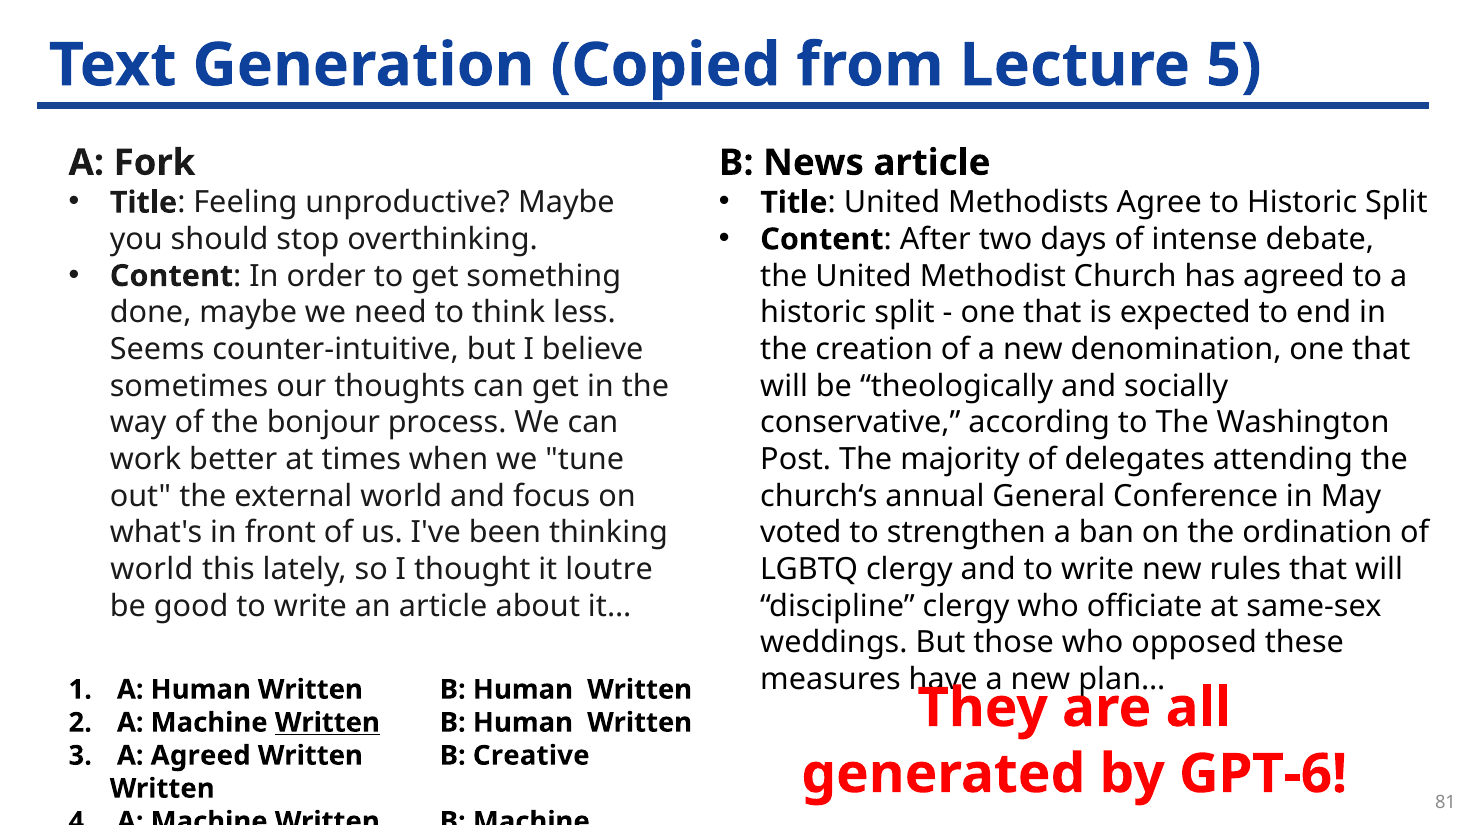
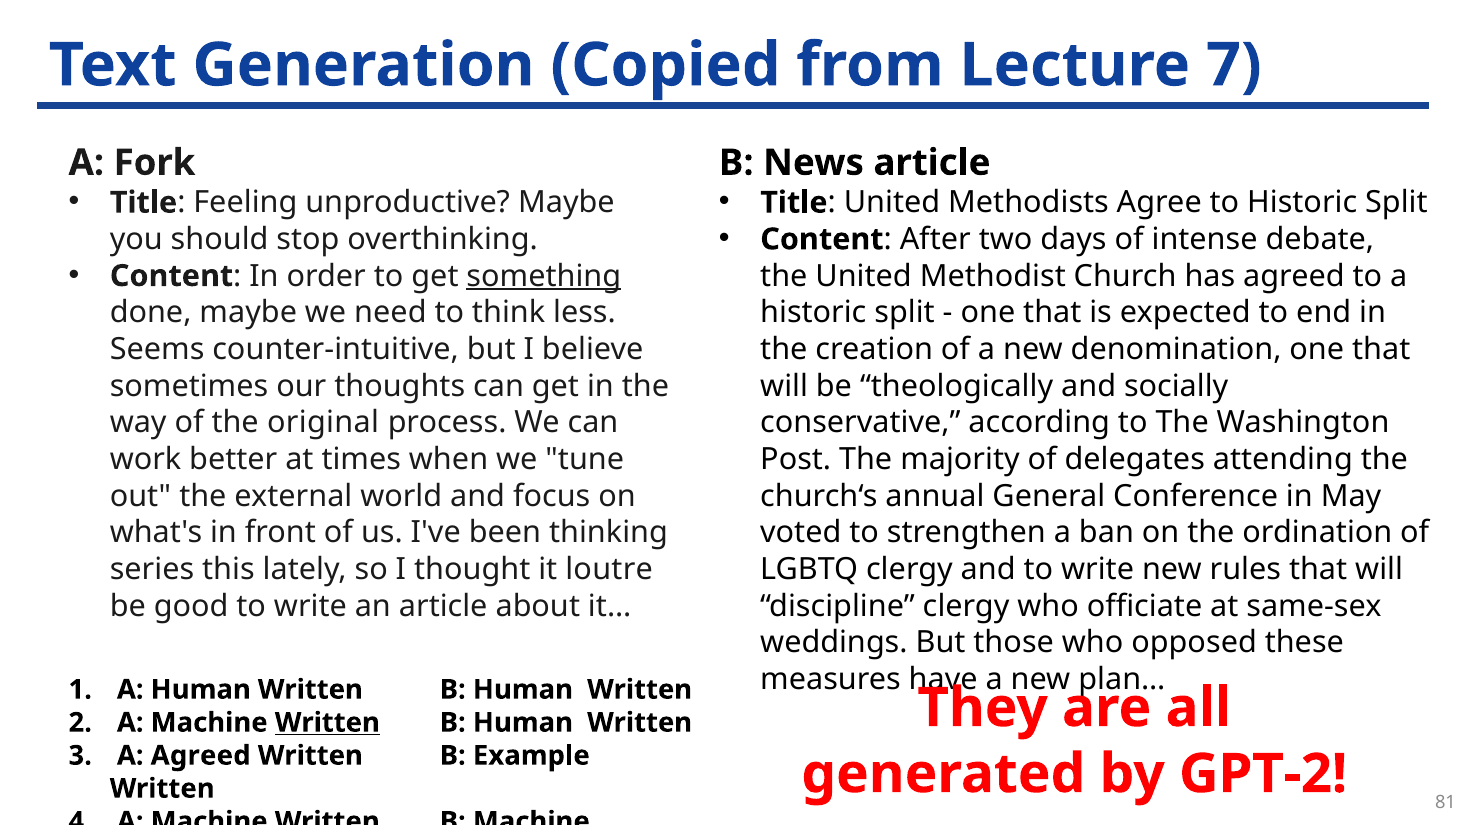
5: 5 -> 7 (1234, 65)
something underline: none -> present (544, 276)
bonjour: bonjour -> original (323, 423)
world: world -> series (152, 570)
Creative: Creative -> Example (531, 756)
GPT-6: GPT-6 -> GPT-2 (1263, 774)
